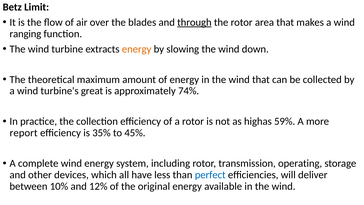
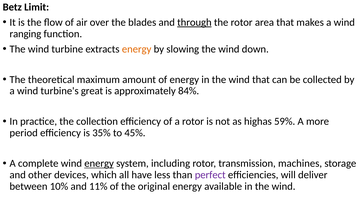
74%: 74% -> 84% (189, 91)
report: report -> period (24, 133)
energy underline: none -> present (99, 163)
operating: operating -> machines (300, 163)
perfect colour: blue -> purple (210, 175)
12%: 12% -> 11% (98, 186)
